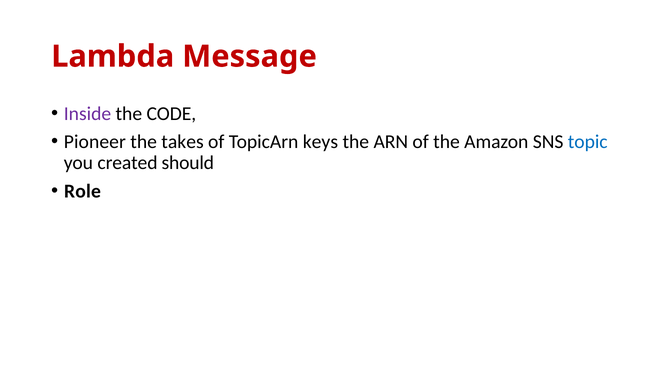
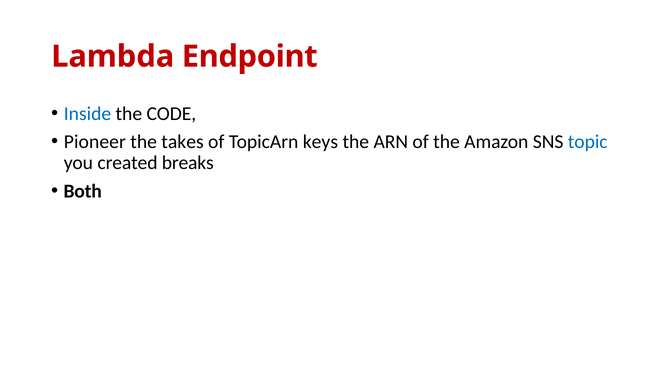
Message: Message -> Endpoint (250, 56)
Inside colour: purple -> blue (88, 114)
should: should -> breaks (188, 163)
Role: Role -> Both (83, 191)
